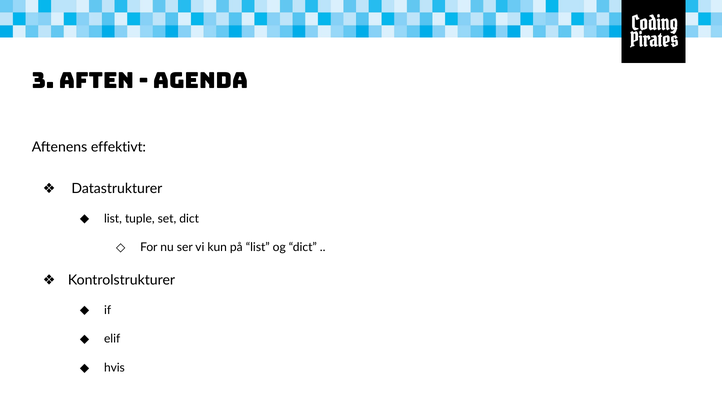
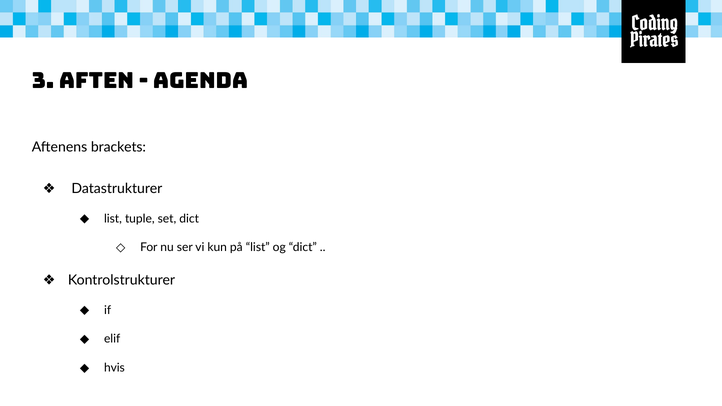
effektivt: effektivt -> brackets (118, 147)
